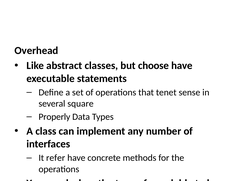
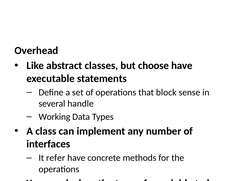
tenet: tenet -> block (166, 92)
square: square -> handle (81, 104)
Properly: Properly -> Working (54, 117)
